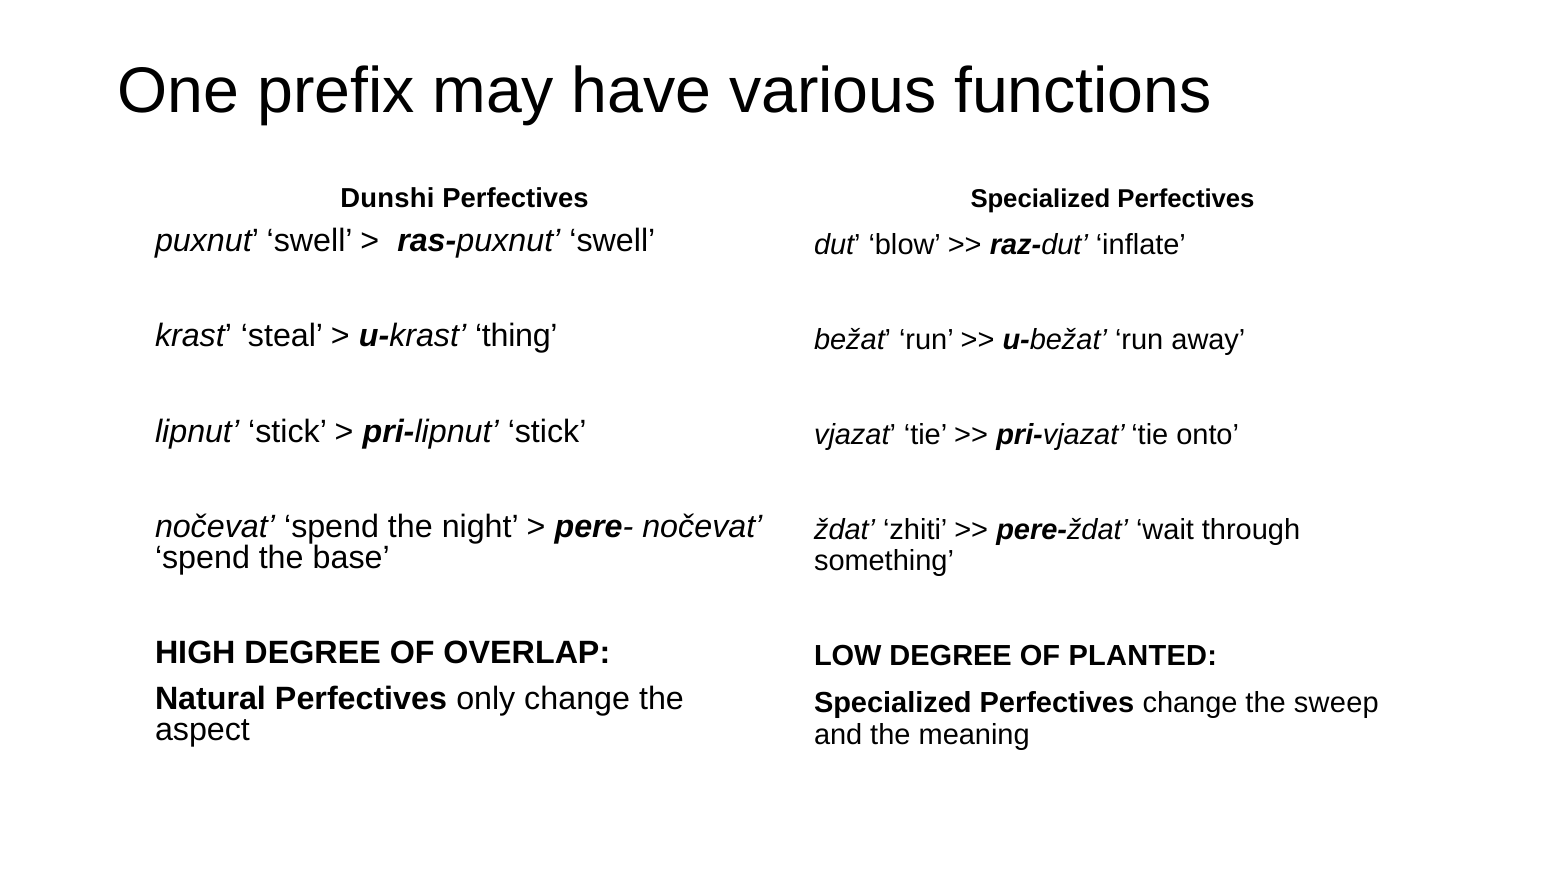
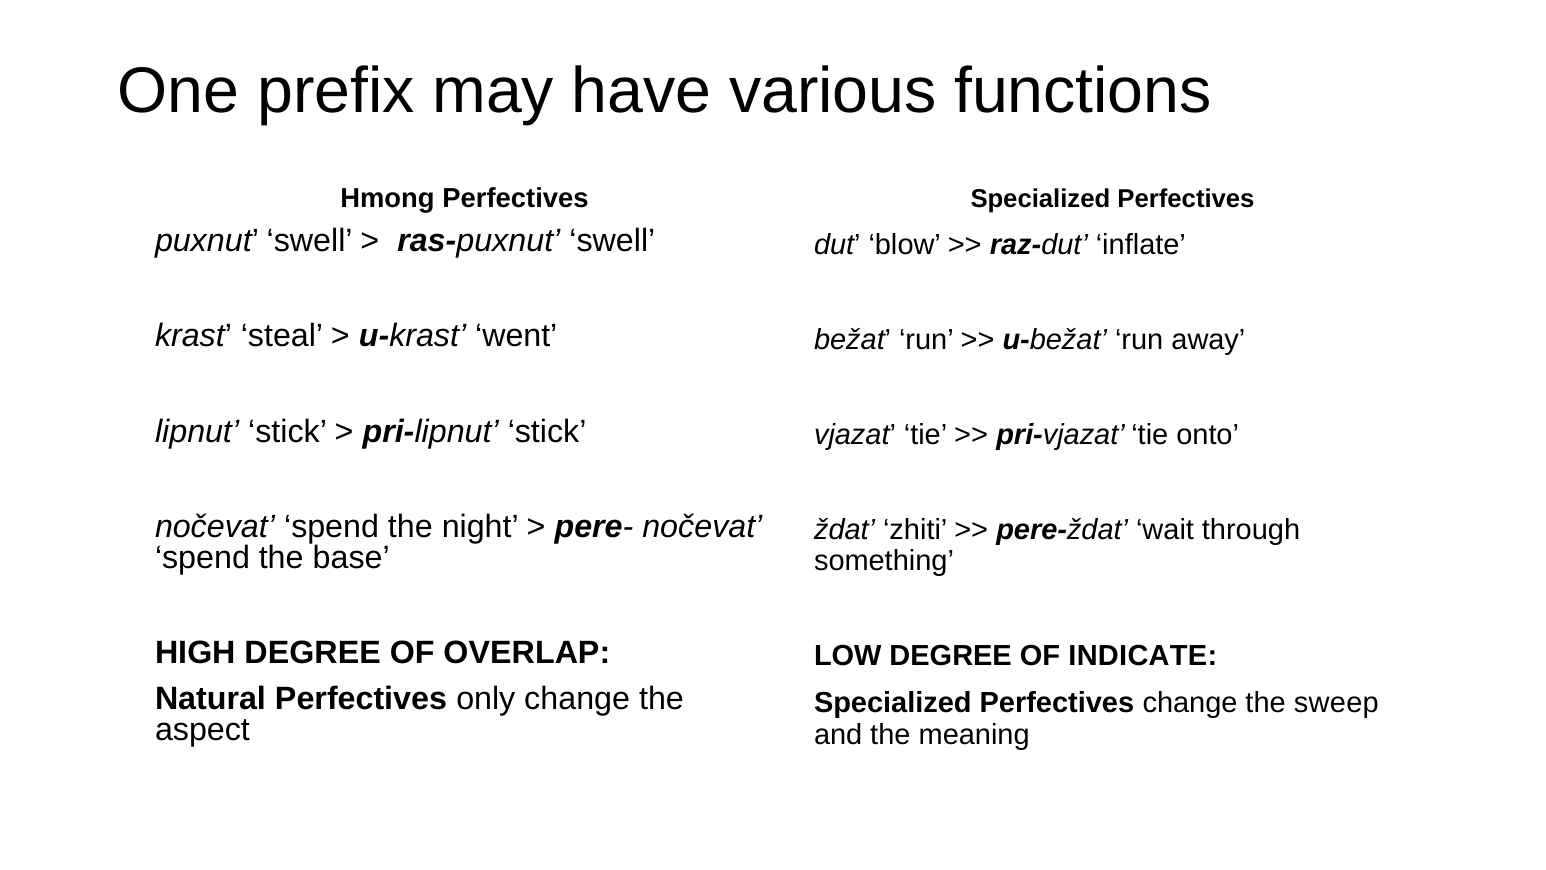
Dunshi: Dunshi -> Hmong (387, 198)
thing: thing -> went (516, 336)
PLANTED: PLANTED -> INDICATE (1143, 656)
